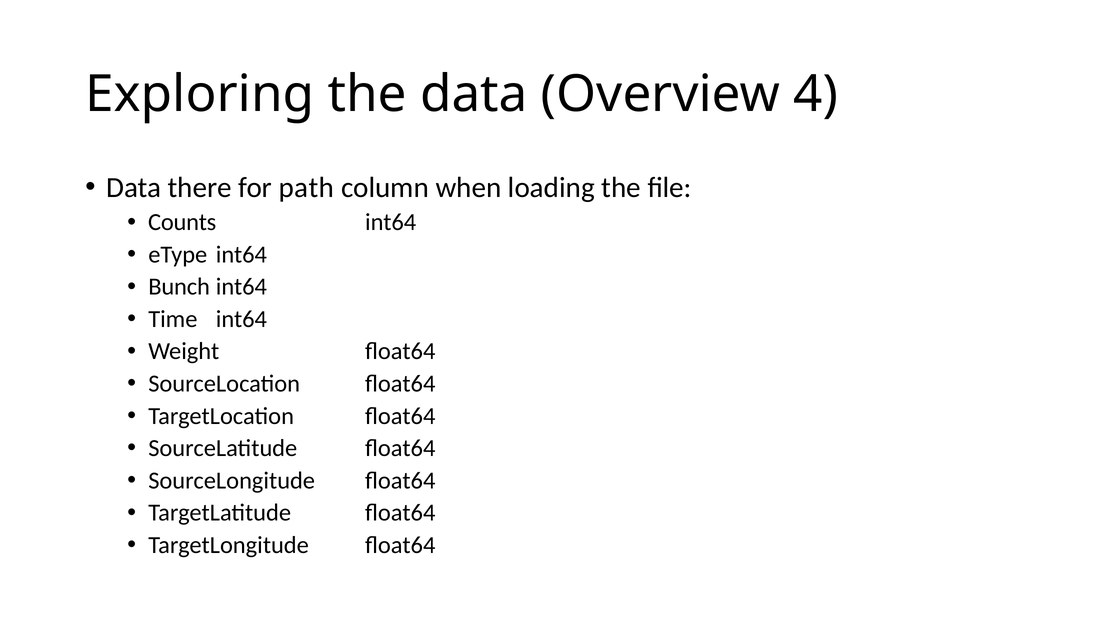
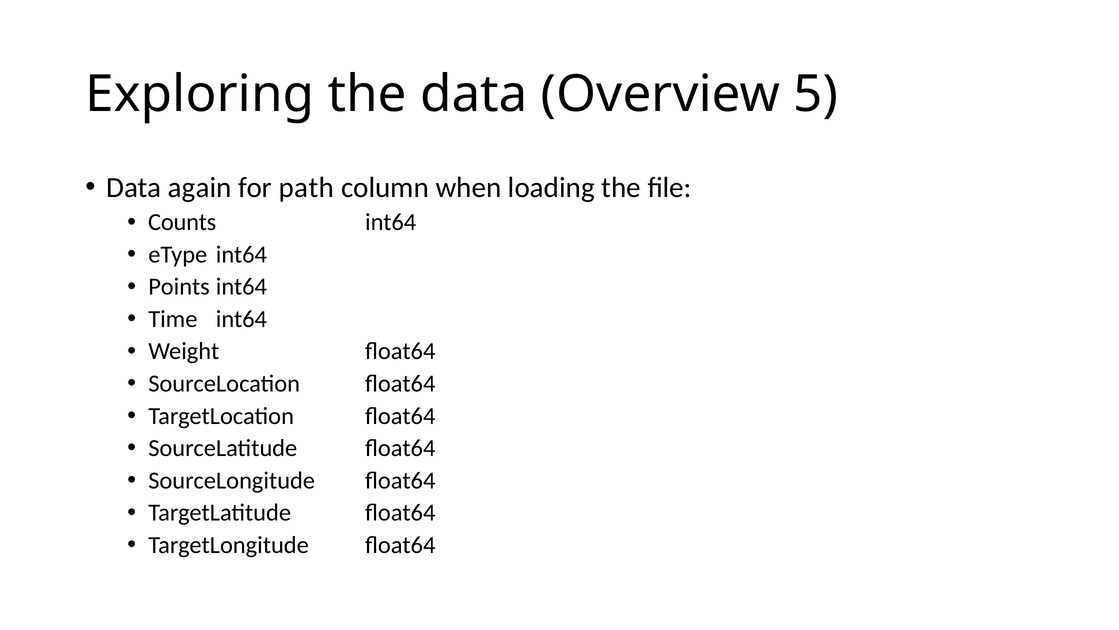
4: 4 -> 5 (816, 94)
there: there -> again (200, 187)
Bunch: Bunch -> Points (179, 287)
